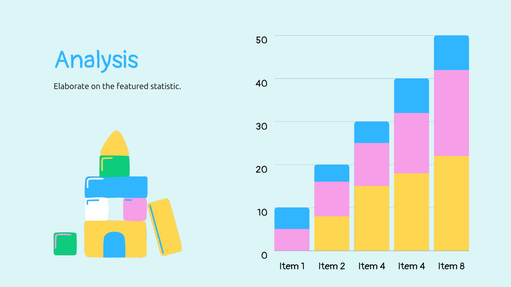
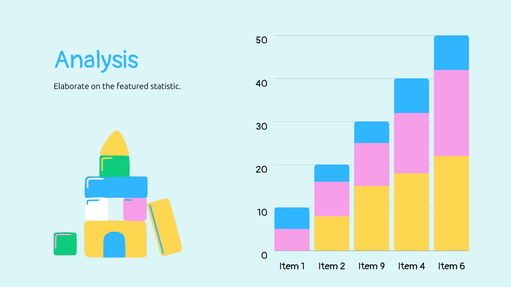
2 Item 4: 4 -> 9 (383, 267)
8: 8 -> 6 (462, 267)
